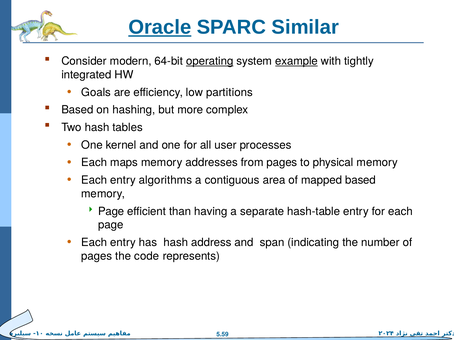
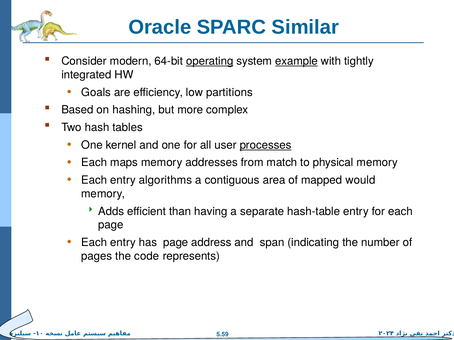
Oracle underline: present -> none (160, 27)
processes underline: none -> present (266, 145)
from pages: pages -> match (282, 163)
mapped based: based -> would (360, 180)
Page: Page -> Adds (111, 212)
has hash: hash -> page (176, 243)
